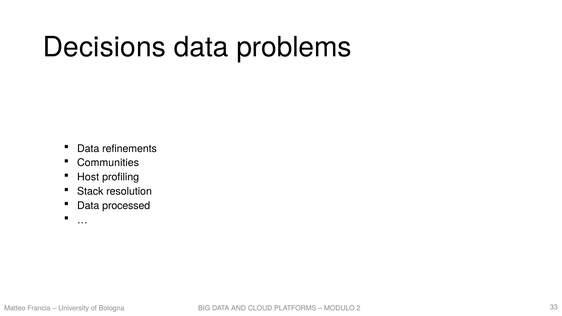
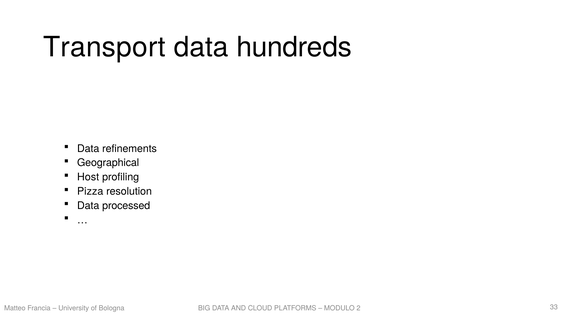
Decisions: Decisions -> Transport (104, 47)
problems: problems -> hundreds (294, 47)
Communities: Communities -> Geographical (108, 163)
Stack: Stack -> Pizza (90, 192)
